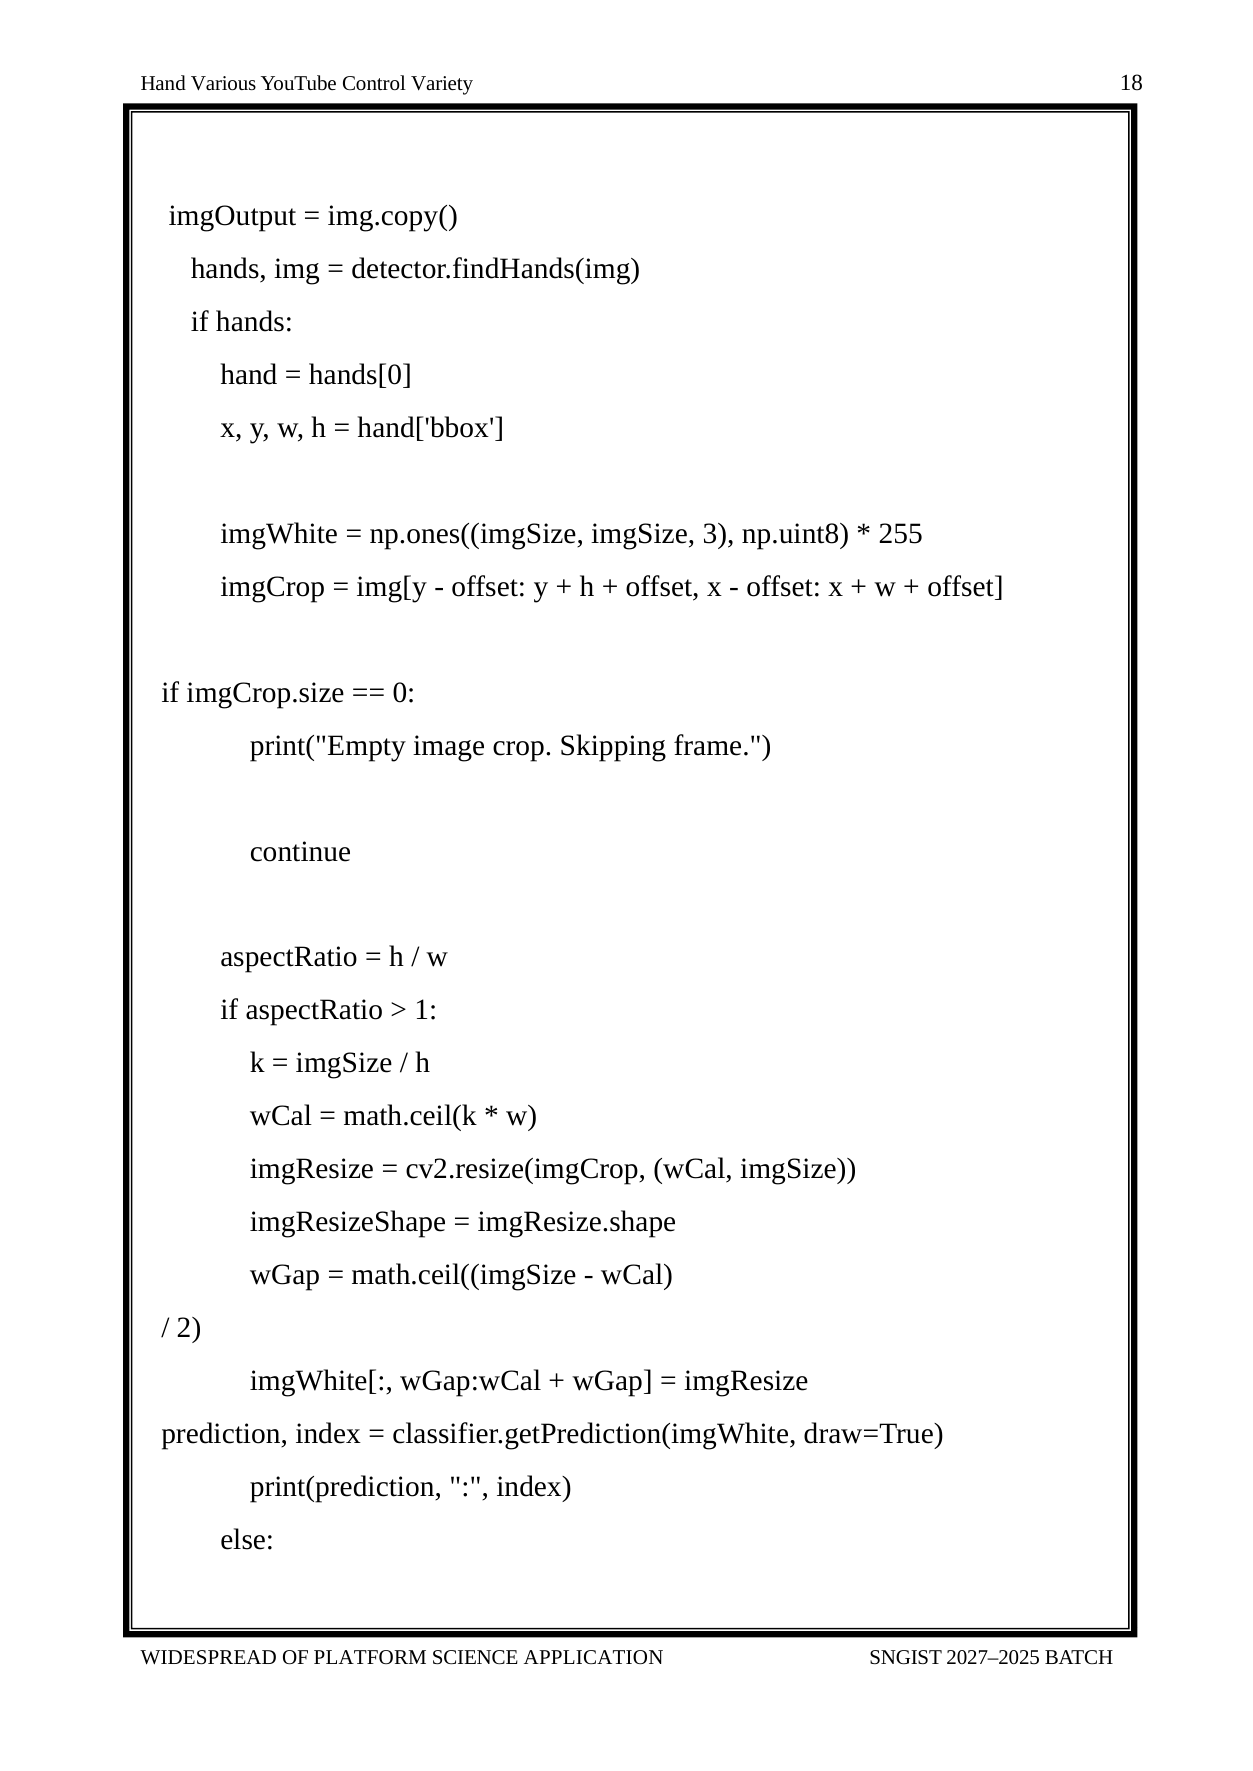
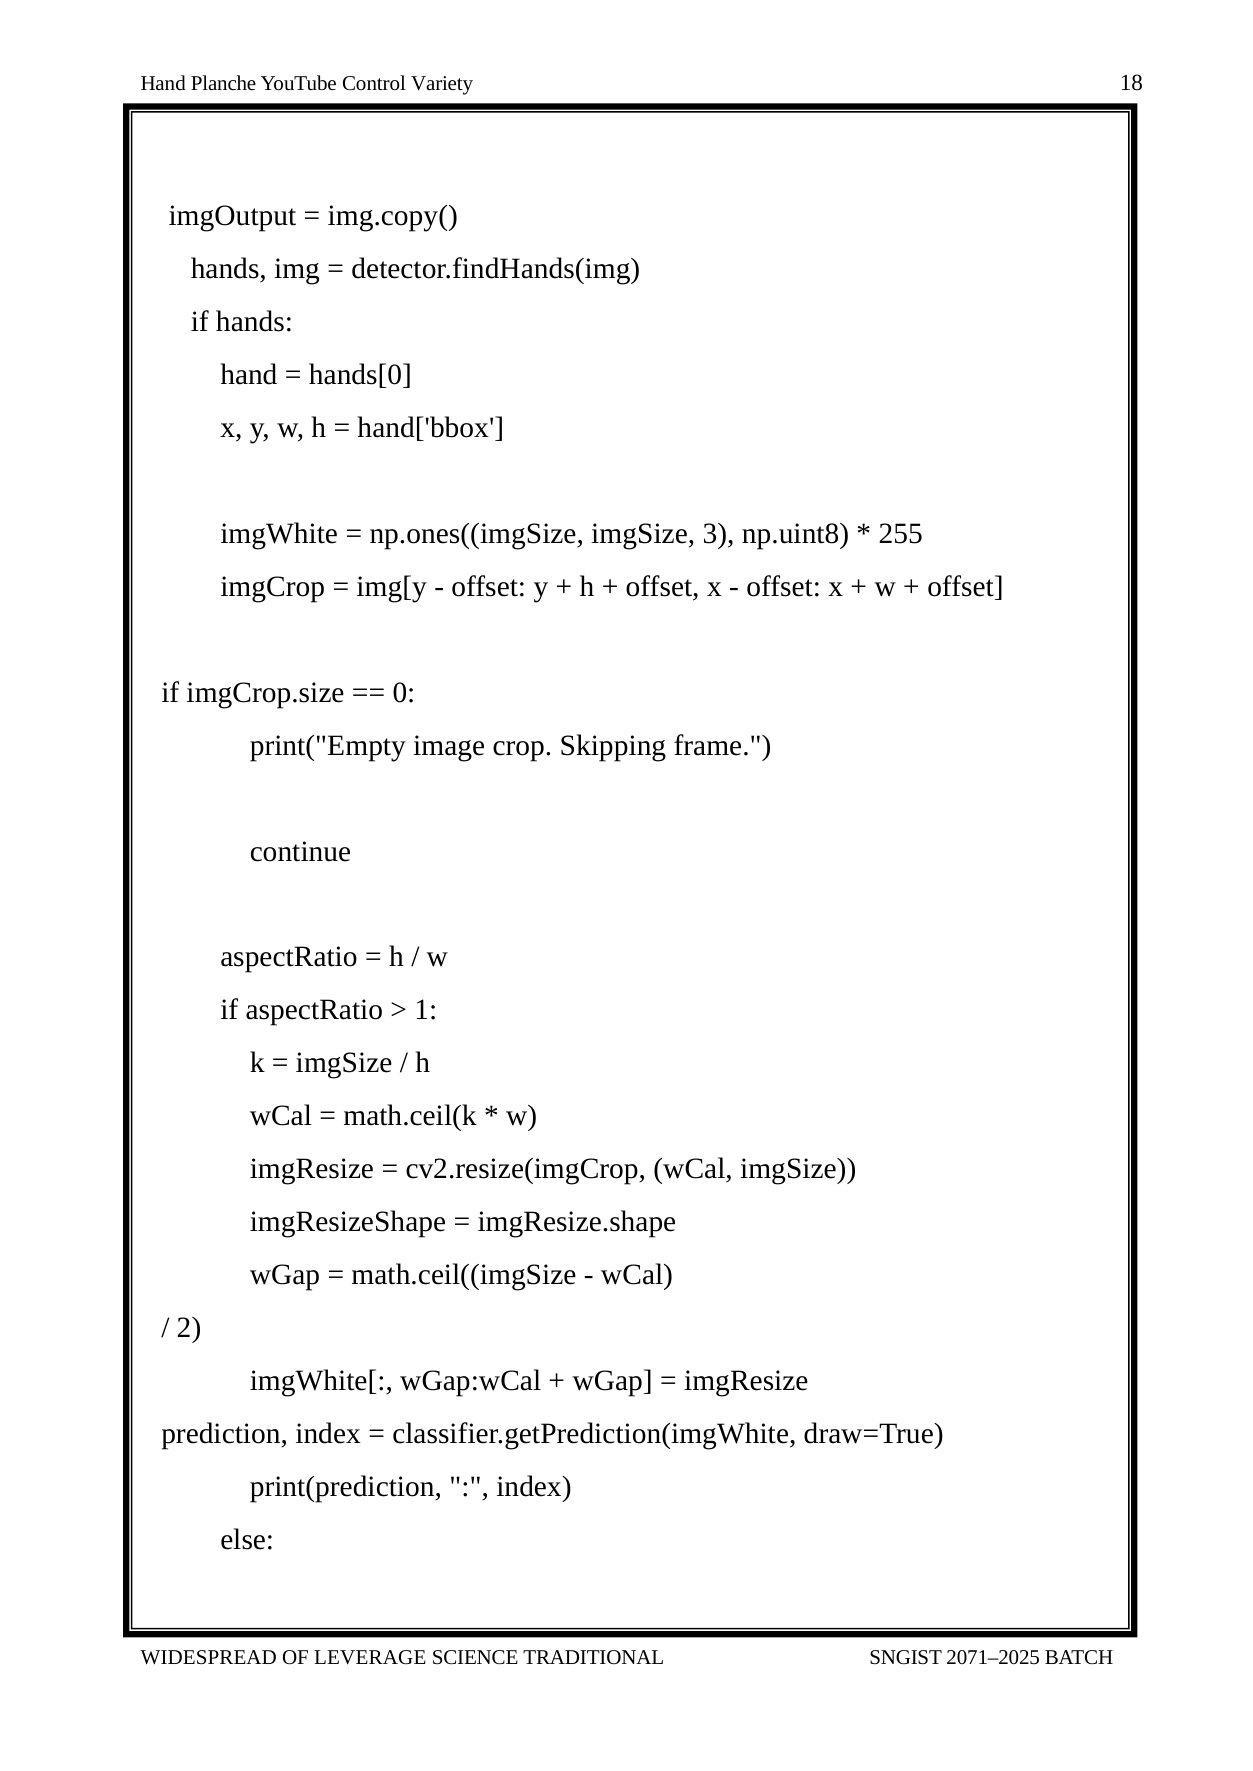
Various: Various -> Planche (224, 84)
PLATFORM: PLATFORM -> LEVERAGE (370, 1658)
APPLICATION: APPLICATION -> TRADITIONAL (594, 1658)
2027–2025: 2027–2025 -> 2071–2025 (993, 1658)
